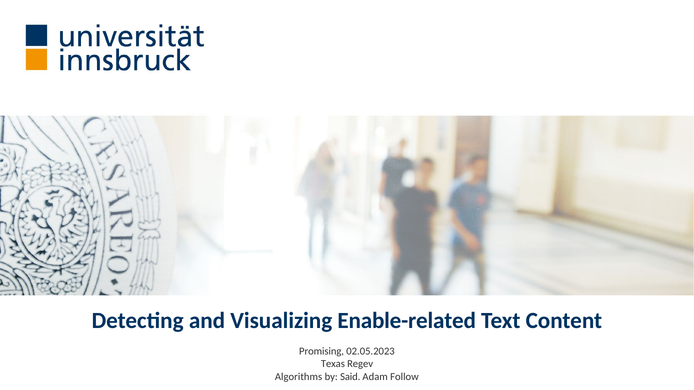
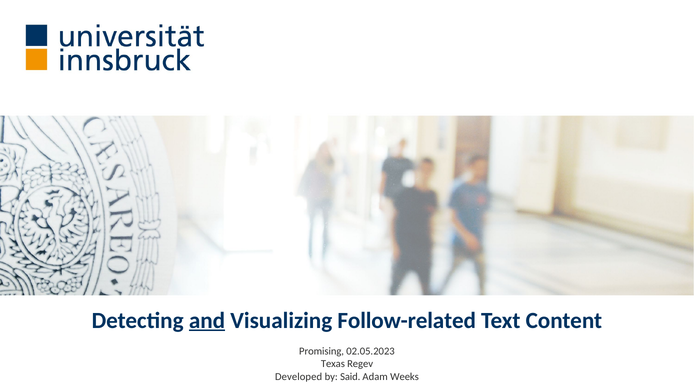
and underline: none -> present (207, 321)
Enable-related: Enable-related -> Follow-related (407, 321)
Algorithms: Algorithms -> Developed (299, 377)
Follow: Follow -> Weeks (405, 377)
